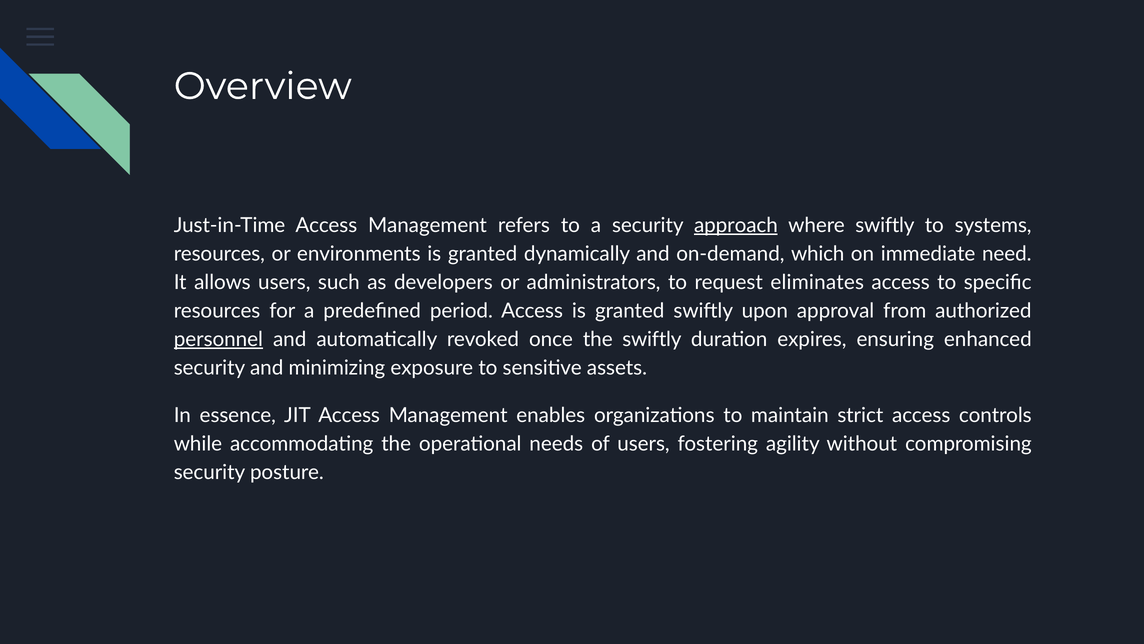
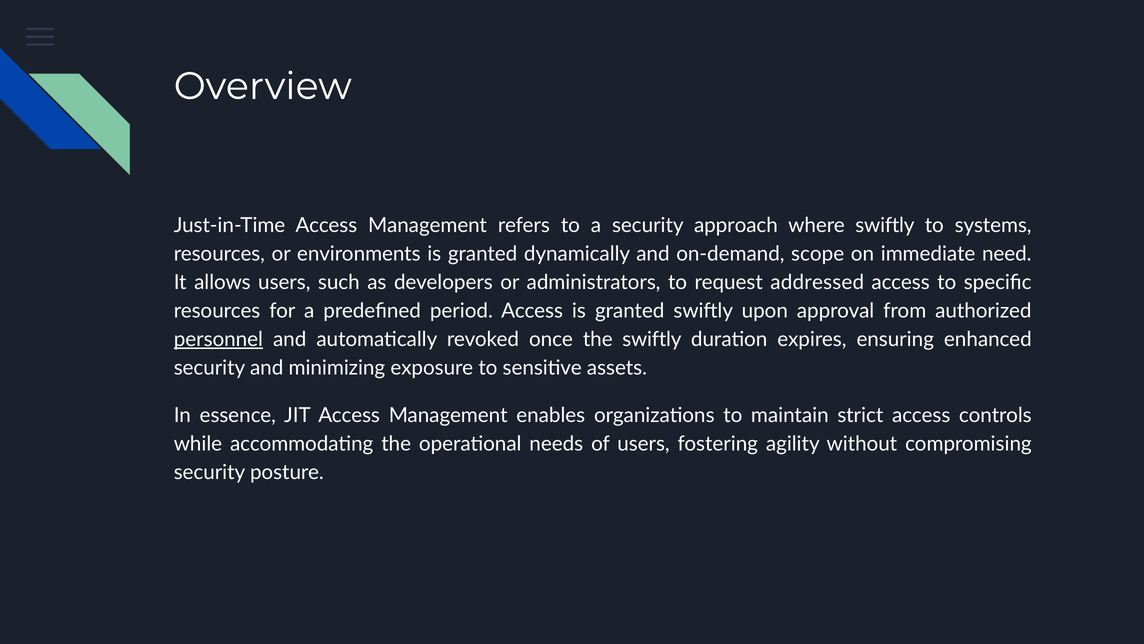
approach underline: present -> none (736, 225)
which: which -> scope (818, 254)
eliminates: eliminates -> addressed (817, 282)
